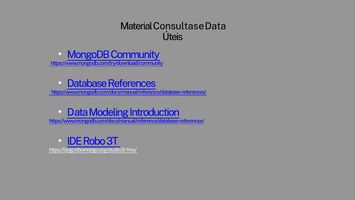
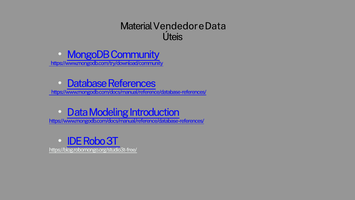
Consultas: Consultas -> Vendedor (176, 26)
